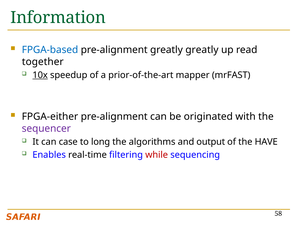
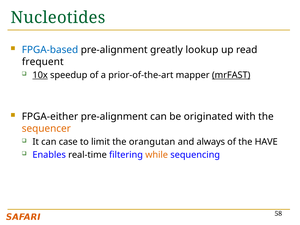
Information: Information -> Nucleotides (58, 18)
greatly greatly: greatly -> lookup (202, 50)
together: together -> frequent (43, 62)
mrFAST underline: none -> present (231, 75)
sequencer colour: purple -> orange (46, 129)
long: long -> limit (101, 142)
algorithms: algorithms -> orangutan (152, 142)
output: output -> always (211, 142)
while colour: red -> orange (157, 155)
